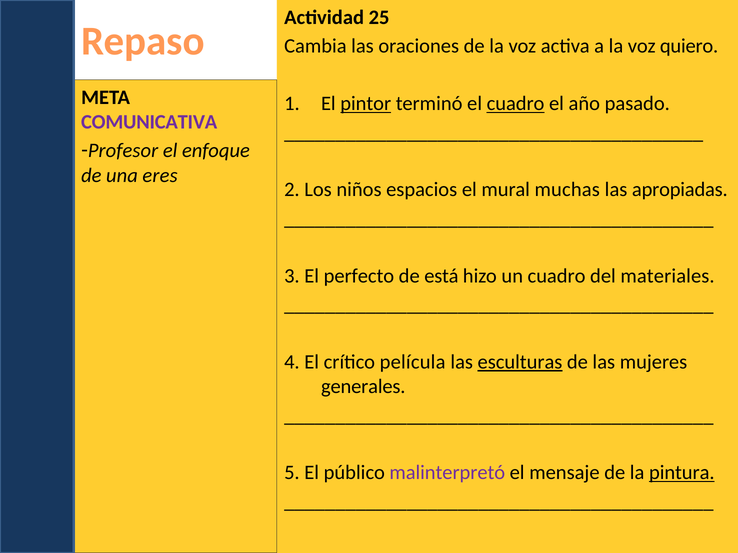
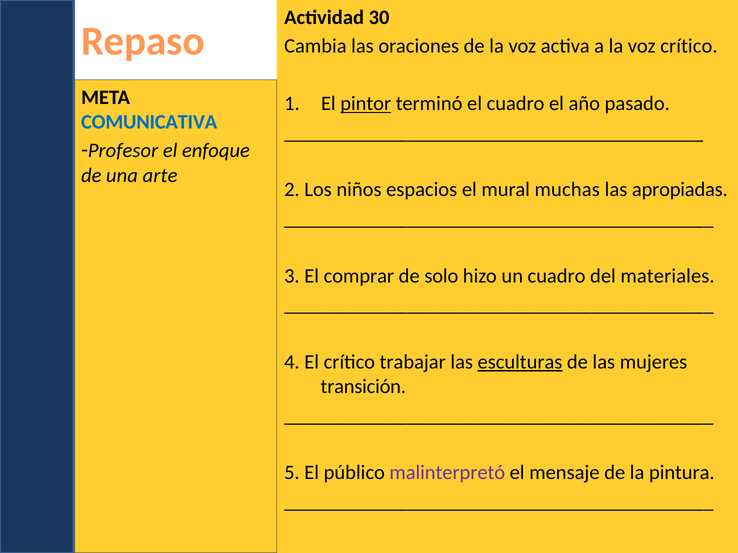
25: 25 -> 30 (379, 17)
voz quiero: quiero -> crítico (689, 46)
cuadro underline: present -> none (516, 104)
COMUNICATIVA colour: purple -> blue (149, 122)
eres: eres -> arte (160, 175)
perfecto: perfecto -> comprar (359, 276)
está: está -> solo (441, 276)
película: película -> trabajar (413, 362)
generales: generales -> transición (363, 387)
pintura underline: present -> none (682, 473)
